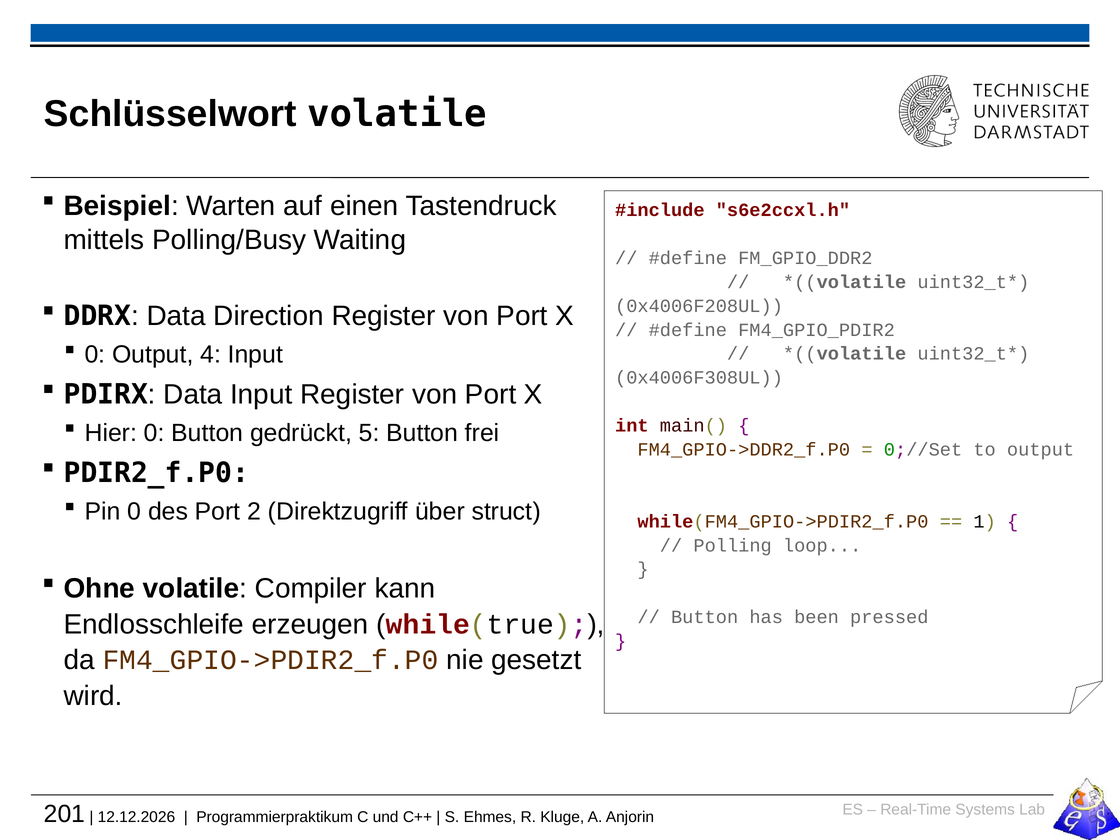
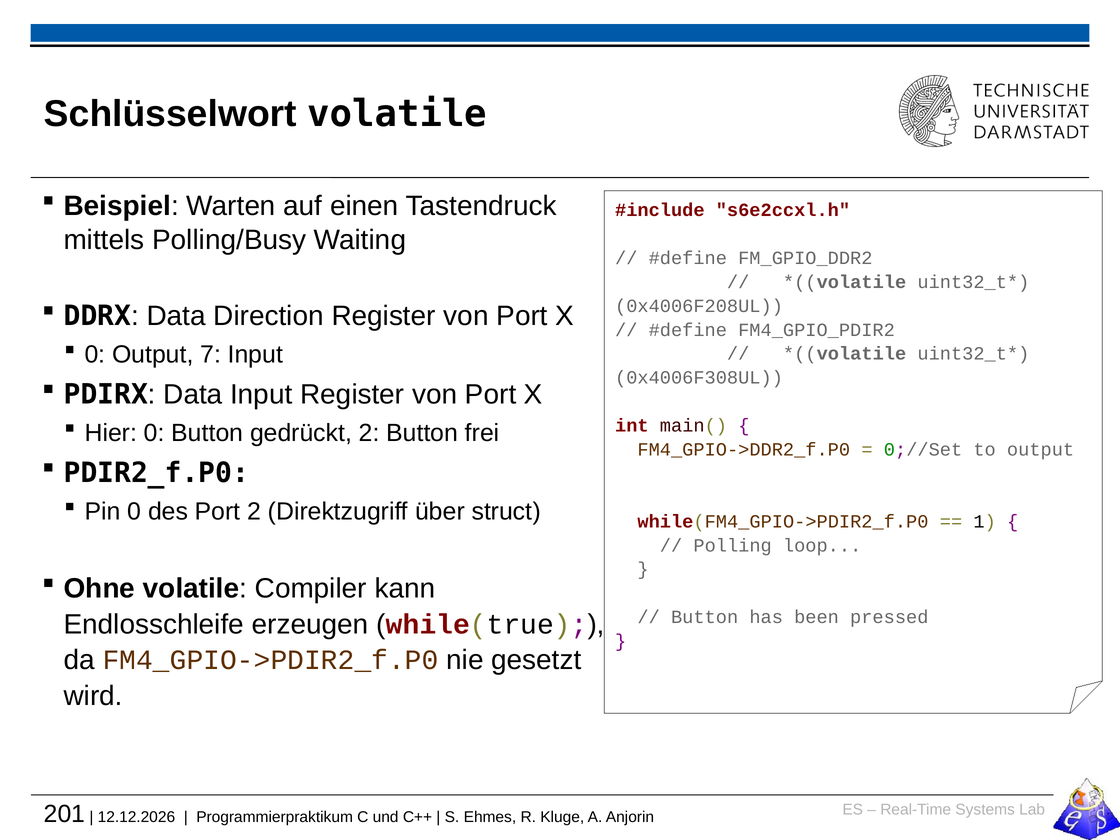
4: 4 -> 7 (211, 355)
gedrückt 5: 5 -> 2 (369, 433)
